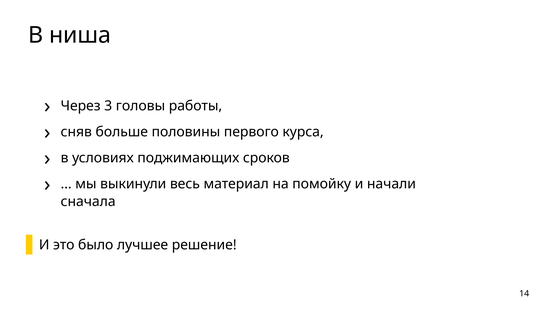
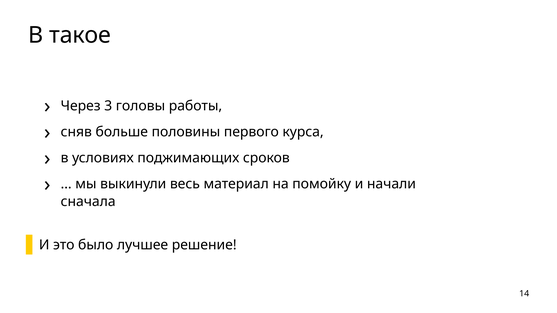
ниша: ниша -> такое (80, 35)
